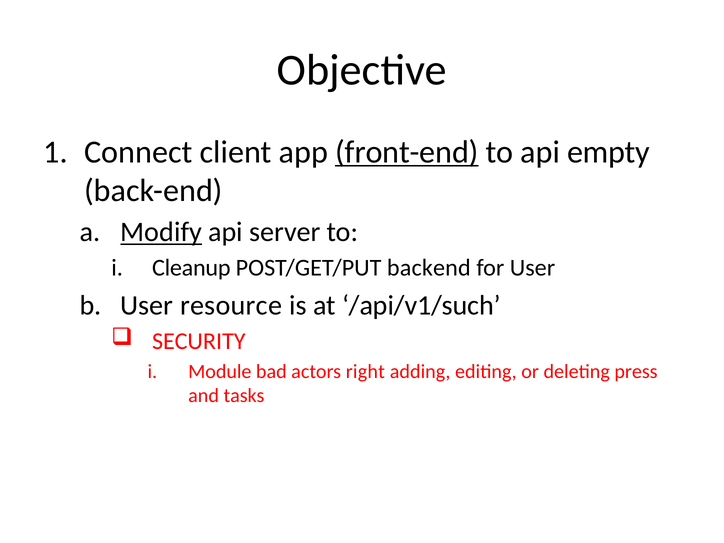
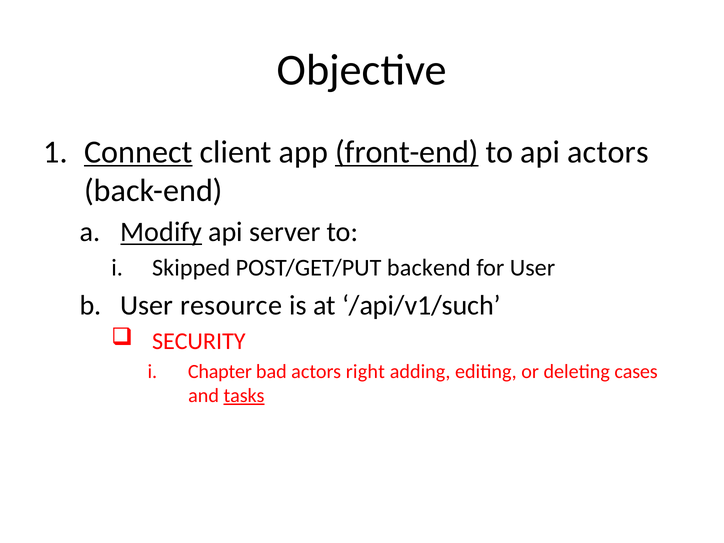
Connect underline: none -> present (138, 152)
api empty: empty -> actors (608, 152)
Cleanup: Cleanup -> Skipped (191, 268)
Module: Module -> Chapter (220, 371)
press: press -> cases (636, 371)
tasks underline: none -> present (244, 396)
